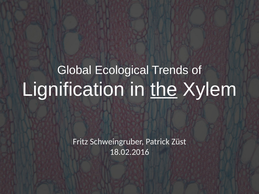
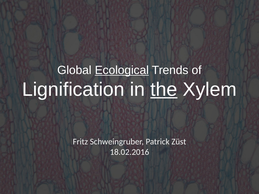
Ecological underline: none -> present (122, 70)
